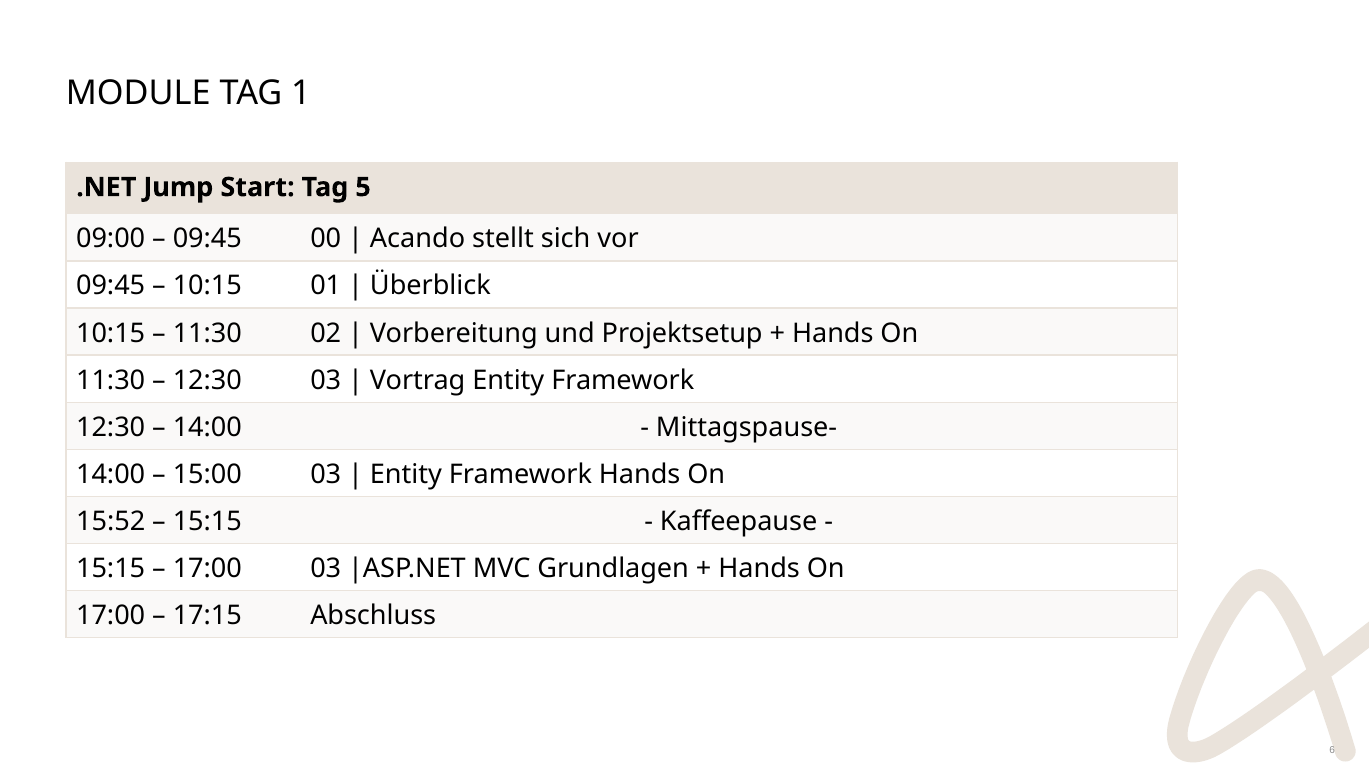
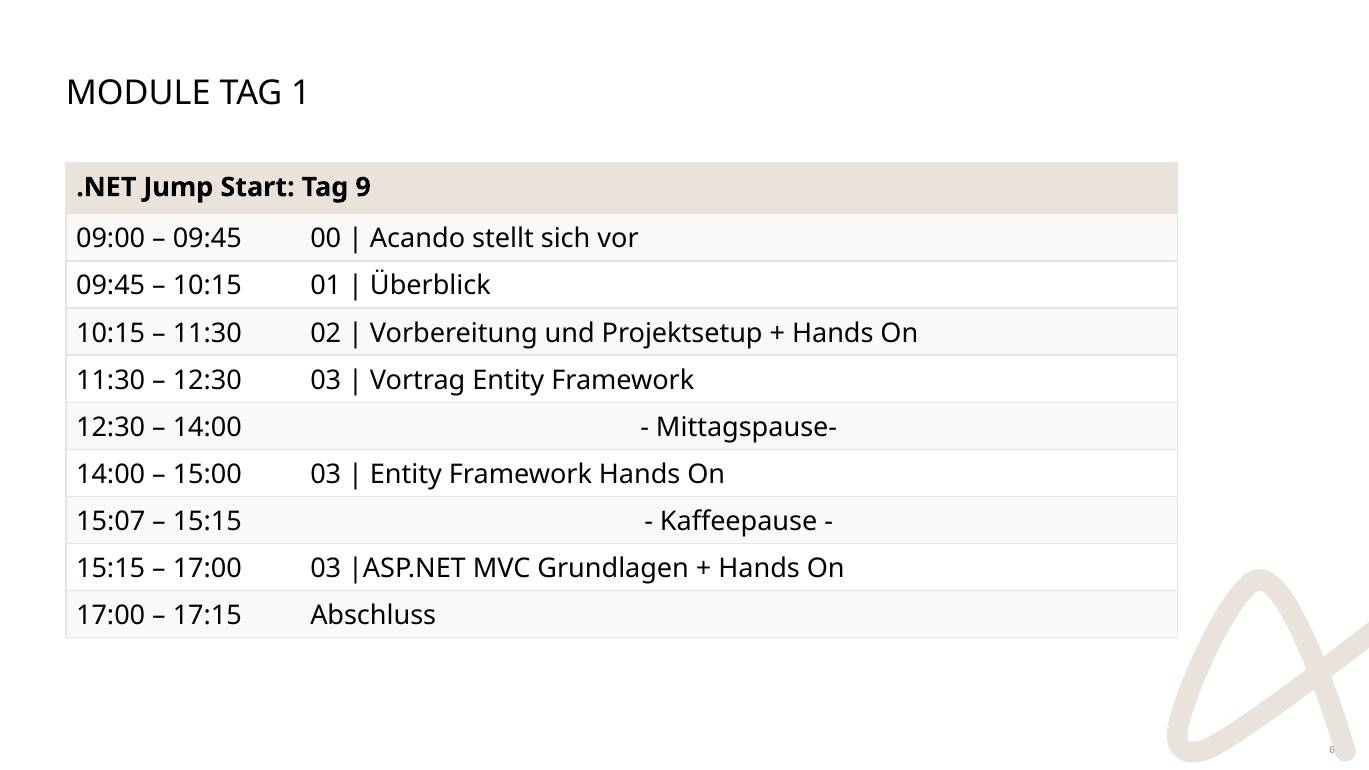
5: 5 -> 9 (363, 187)
15:52: 15:52 -> 15:07 (111, 522)
